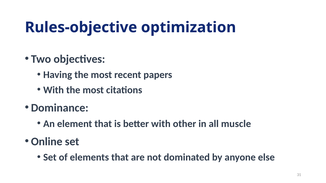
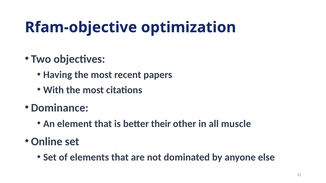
Rules-objective: Rules-objective -> Rfam-objective (81, 27)
better with: with -> their (161, 124)
